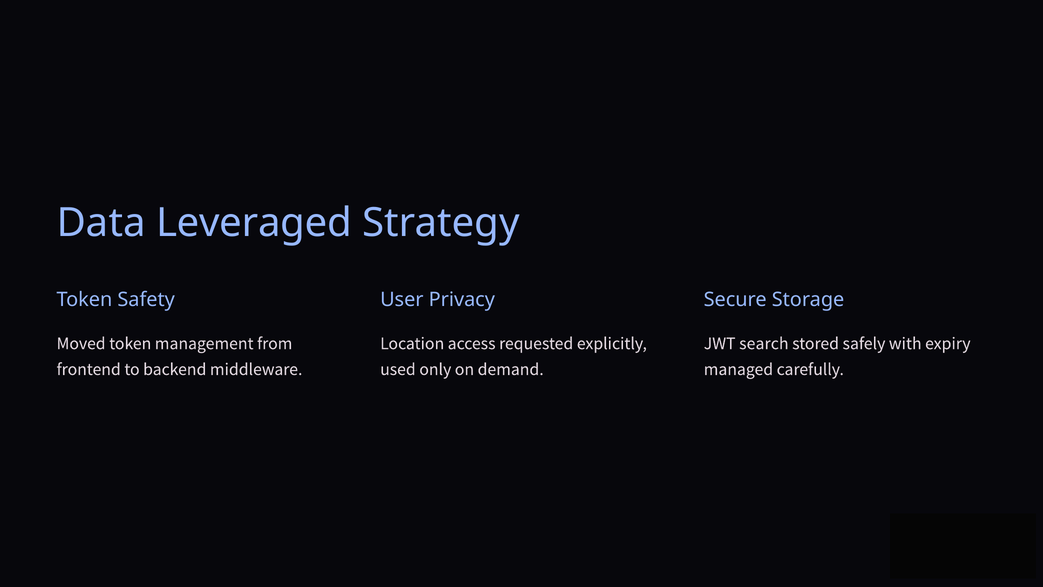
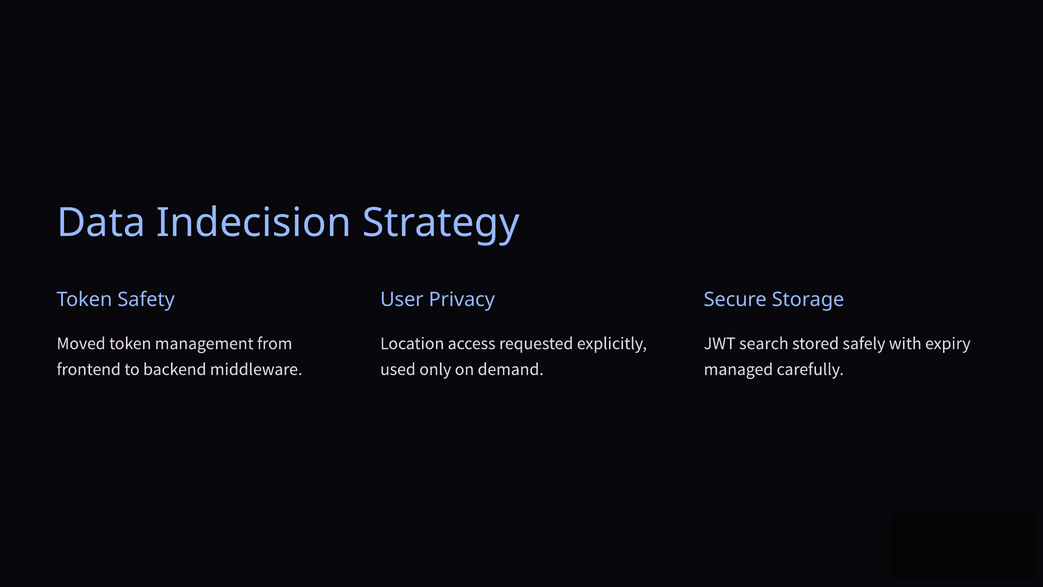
Leveraged: Leveraged -> Indecision (254, 223)
